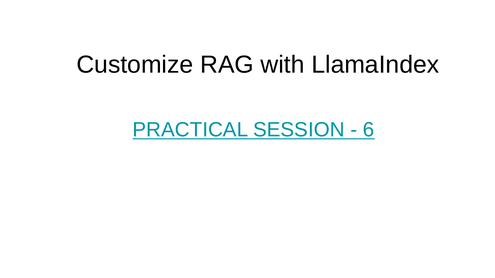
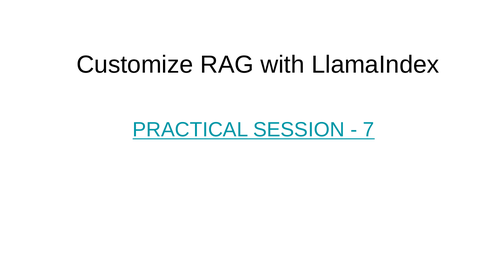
6: 6 -> 7 (369, 130)
